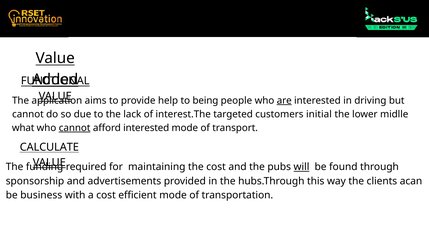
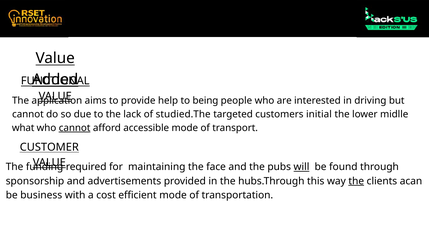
are underline: present -> none (284, 101)
interest.The: interest.The -> studied.The (183, 114)
afford interested: interested -> accessible (146, 128)
CALCULATE: CALCULATE -> CUSTOMER (49, 147)
the cost: cost -> face (216, 167)
the underline: none -> present (356, 181)
